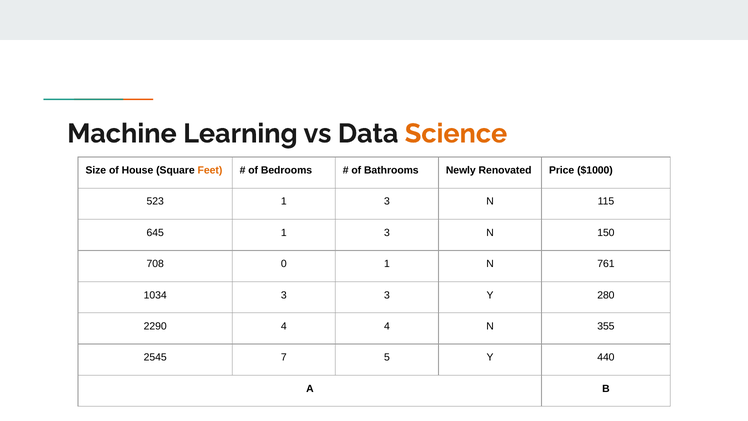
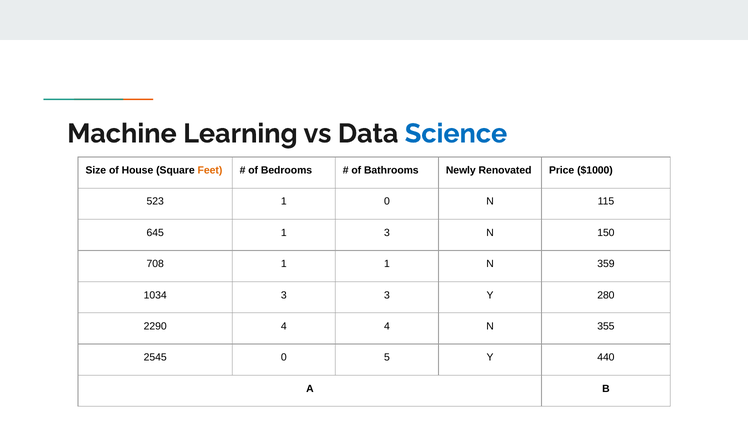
Science colour: orange -> blue (456, 133)
523 1 3: 3 -> 0 (387, 201)
708 0: 0 -> 1 (284, 264)
761: 761 -> 359 (606, 264)
2545 7: 7 -> 0 (284, 357)
